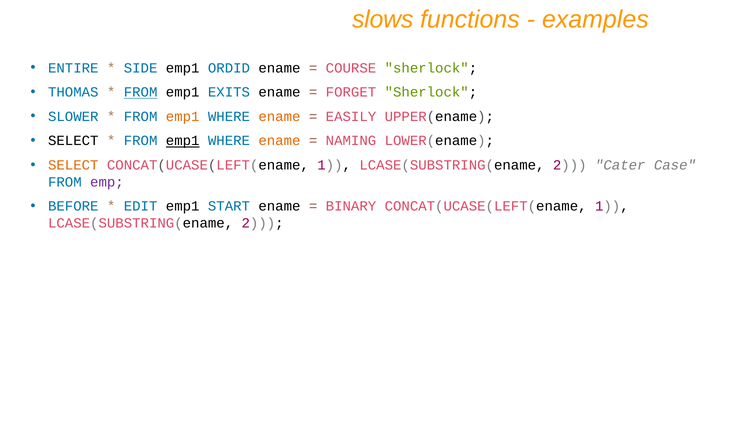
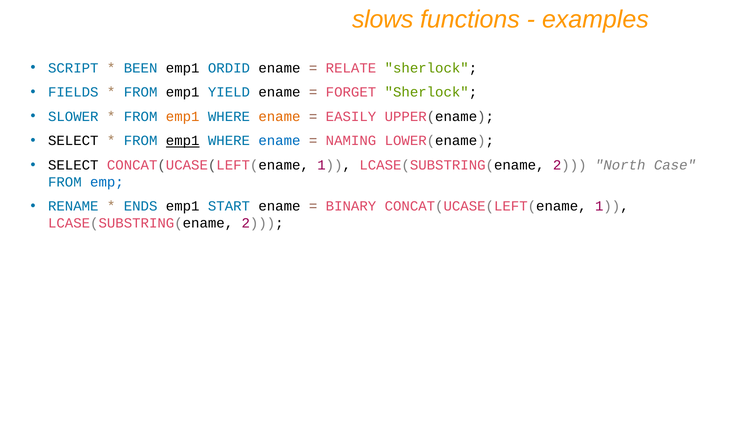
ENTIRE: ENTIRE -> SCRIPT (73, 68)
SIDE: SIDE -> BEEN (141, 68)
COURSE: COURSE -> RELATE (351, 68)
THOMAS: THOMAS -> FIELDS (73, 92)
FROM underline: present -> none (141, 92)
EXITS: EXITS -> YIELD (229, 92)
ename colour: orange -> blue (279, 141)
SELECT colour: orange -> black (73, 165)
Cater: Cater -> North (620, 165)
emp colour: purple -> blue (107, 182)
BEFORE: BEFORE -> RENAME (73, 206)
EDIT: EDIT -> ENDS (141, 206)
